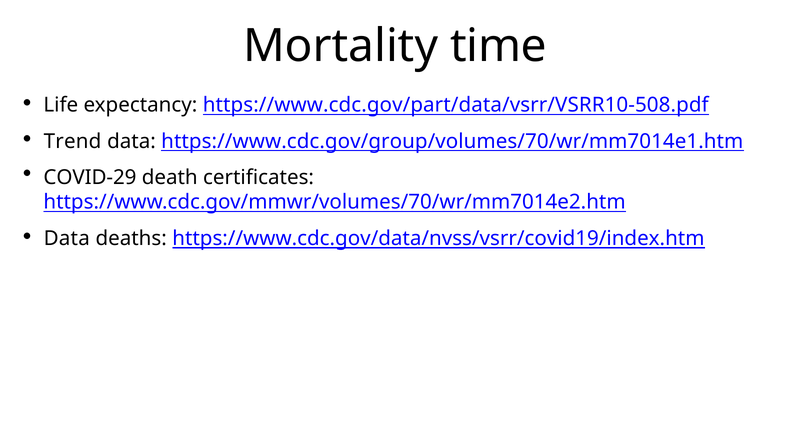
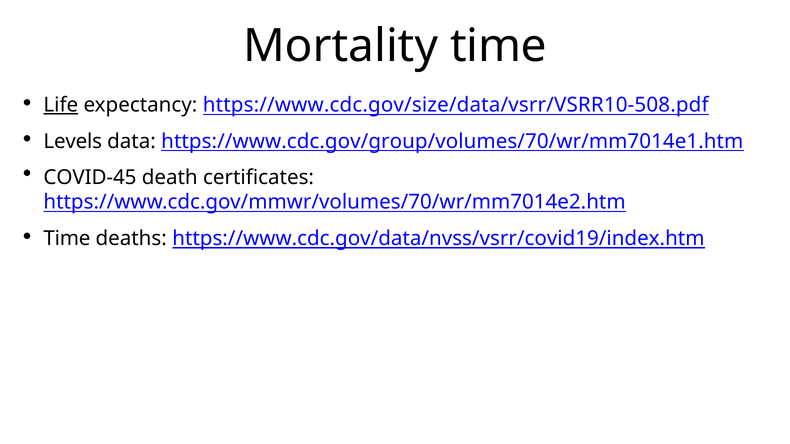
Life underline: none -> present (61, 105)
https://www.cdc.gov/part/data/vsrr/VSRR10-508.pdf: https://www.cdc.gov/part/data/vsrr/VSRR10-508.pdf -> https://www.cdc.gov/size/data/vsrr/VSRR10-508.pdf (456, 105)
Trend: Trend -> Levels (73, 141)
COVID-29: COVID-29 -> COVID-45 (90, 178)
Data: Data -> Time (67, 239)
